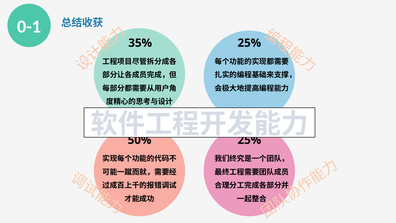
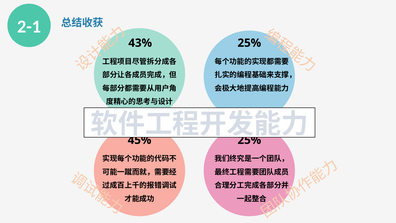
0-1: 0-1 -> 2-1 (29, 27)
35%: 35% -> 43% (140, 43)
50%: 50% -> 45% (140, 140)
